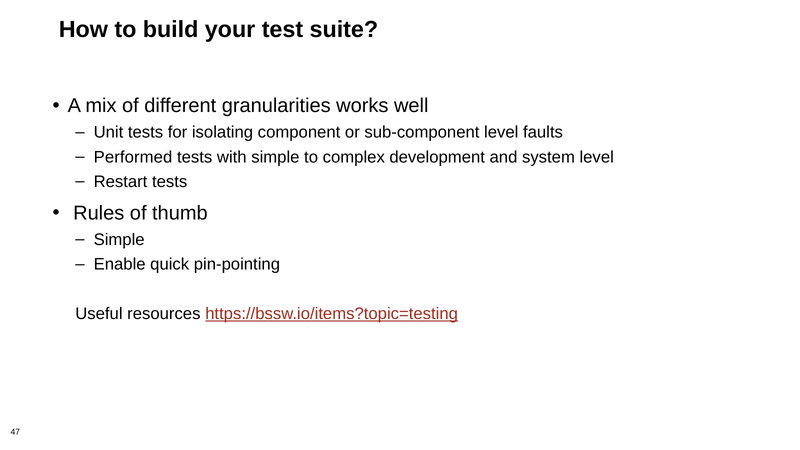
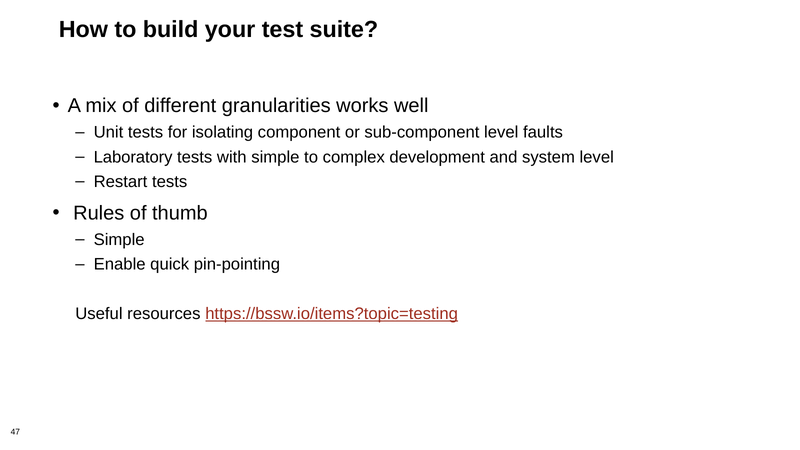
Performed: Performed -> Laboratory (133, 157)
